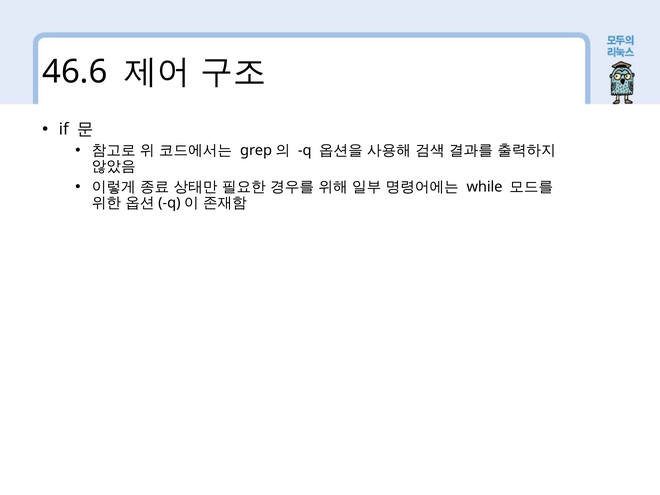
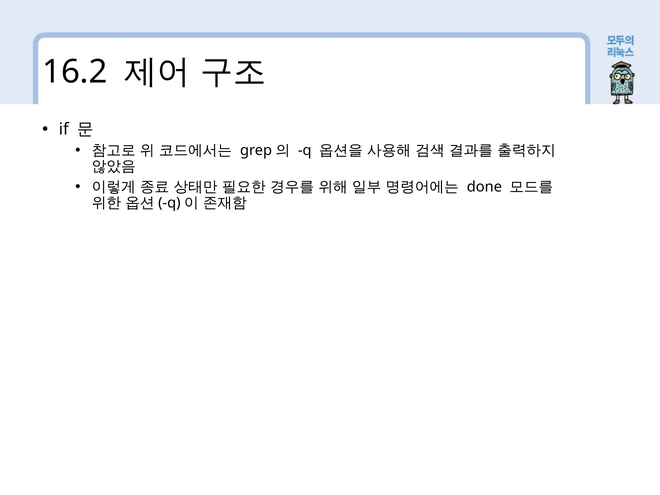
46.6: 46.6 -> 16.2 (75, 72)
while: while -> done (484, 187)
